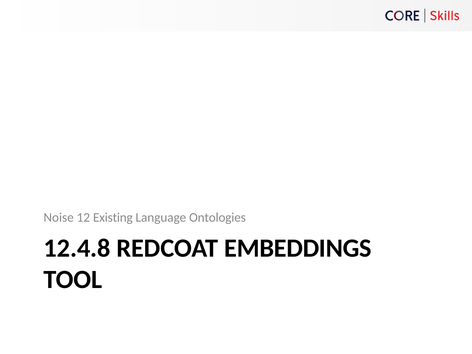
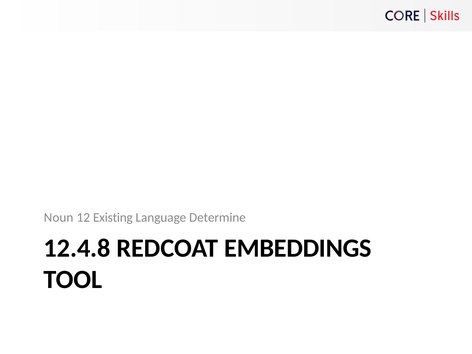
Noise: Noise -> Noun (59, 217)
Ontologies: Ontologies -> Determine (217, 217)
